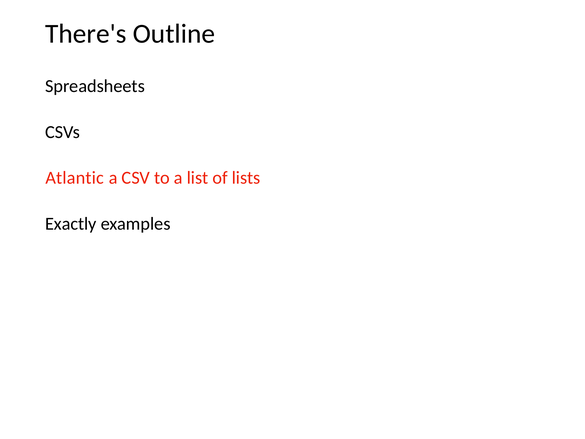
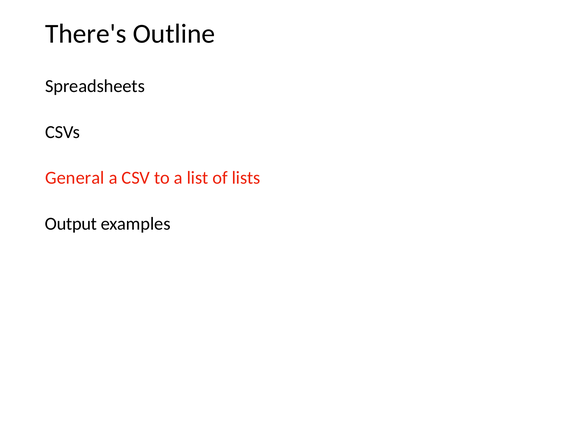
Atlantic: Atlantic -> General (75, 178)
Exactly: Exactly -> Output (71, 224)
